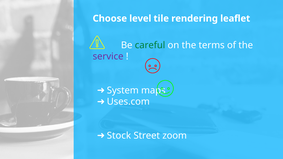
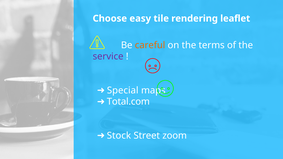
level: level -> easy (140, 19)
careful colour: green -> orange (150, 45)
System: System -> Special (123, 90)
Uses.com: Uses.com -> Total.com (128, 102)
